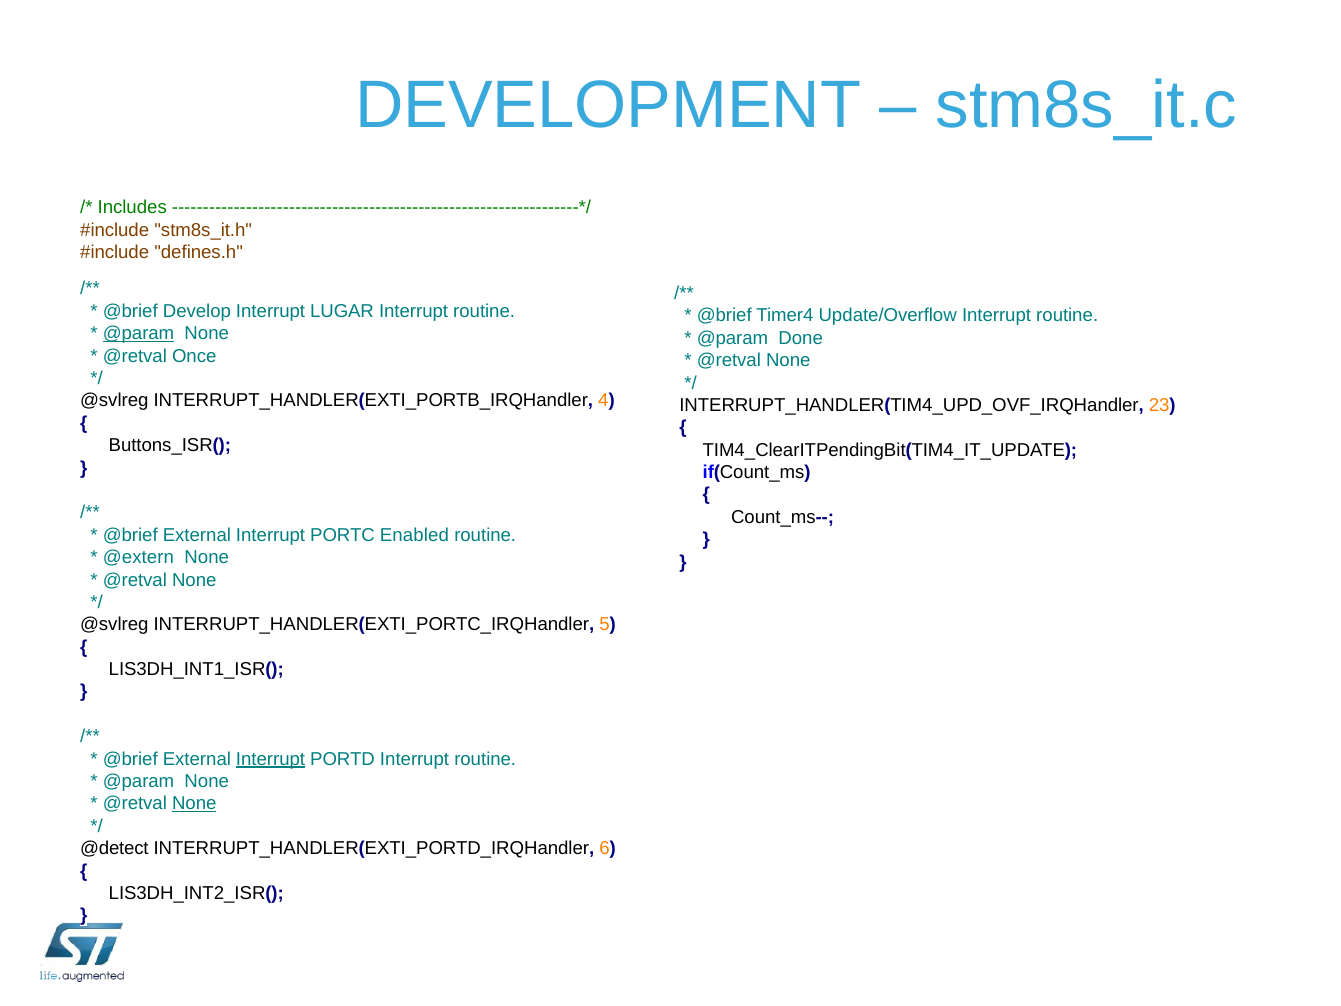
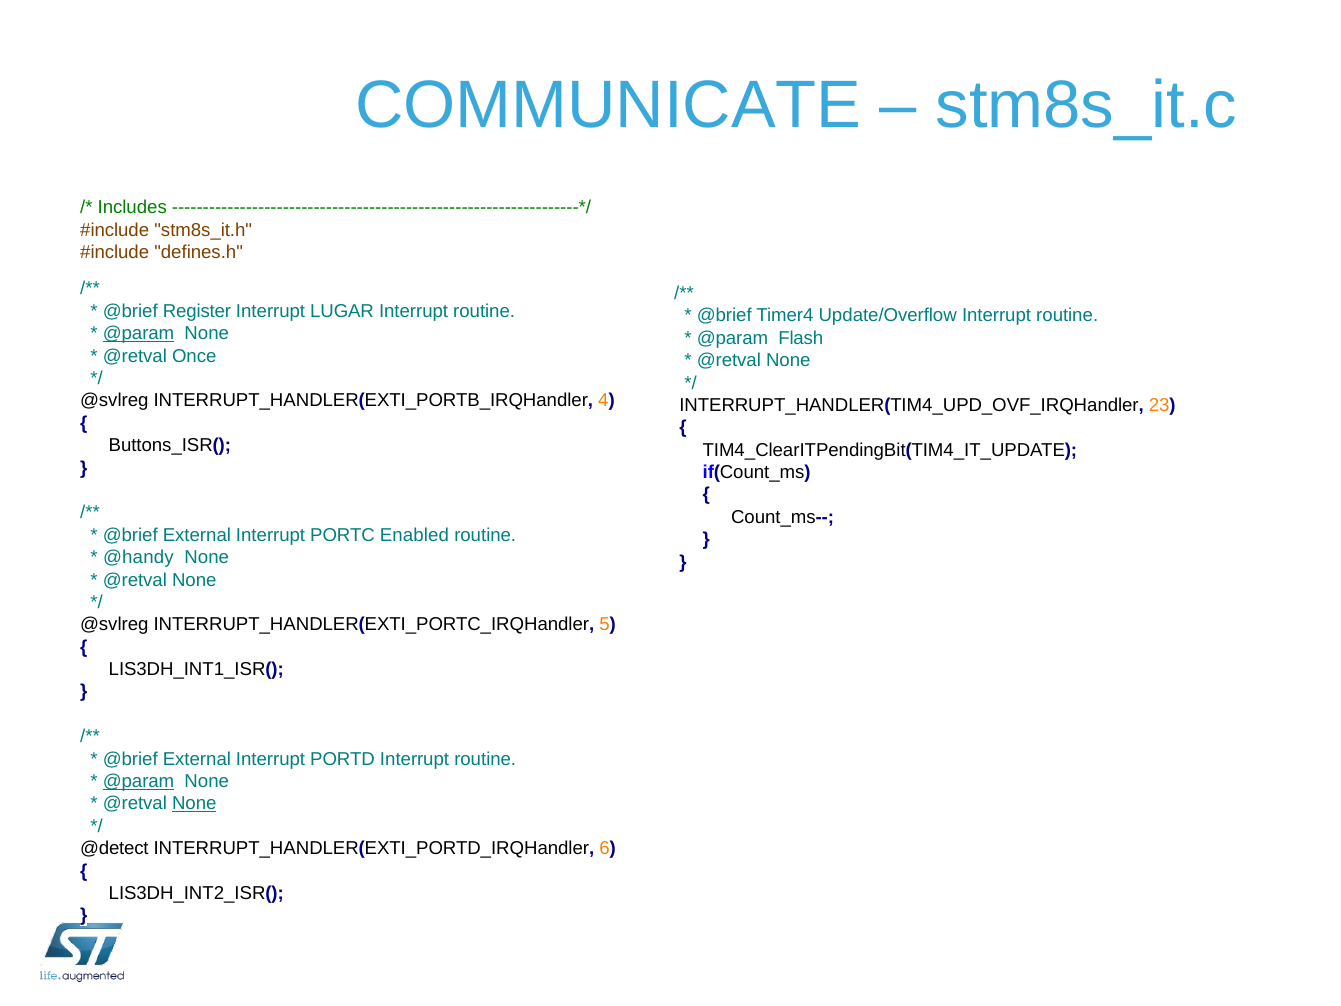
DEVELOPMENT: DEVELOPMENT -> COMMUNICATE (608, 106)
Develop: Develop -> Register (197, 311)
Done: Done -> Flash (801, 338)
@extern: @extern -> @handy (138, 557)
Interrupt underline: present -> none (271, 759)
@param underline: none -> present (139, 781)
